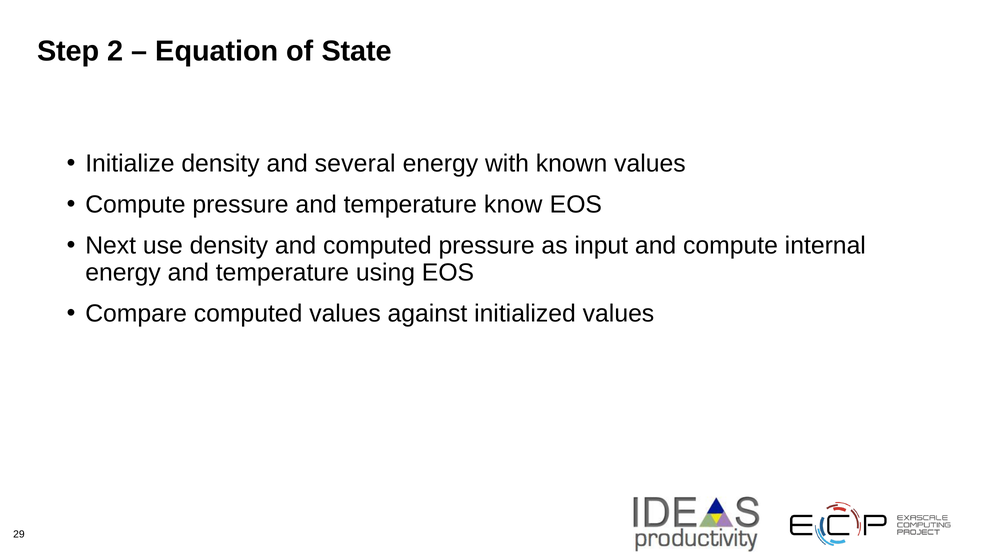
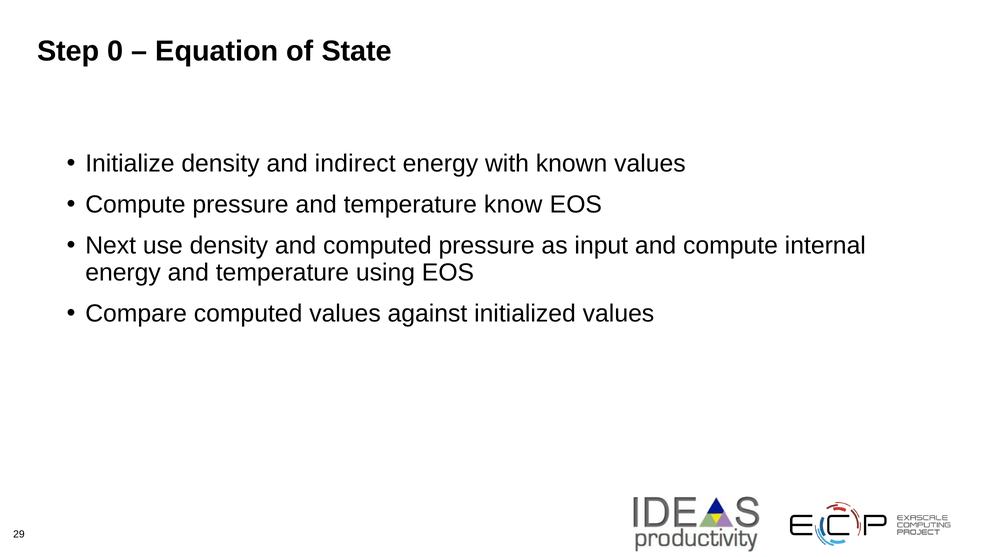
2: 2 -> 0 (115, 51)
several: several -> indirect (355, 163)
